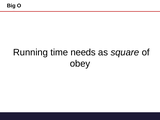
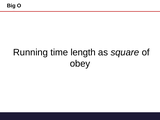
needs: needs -> length (83, 52)
